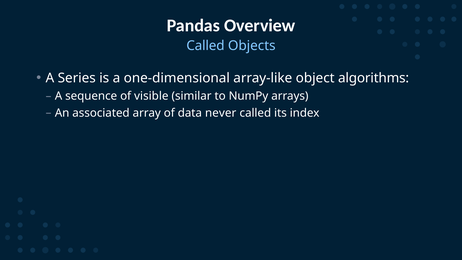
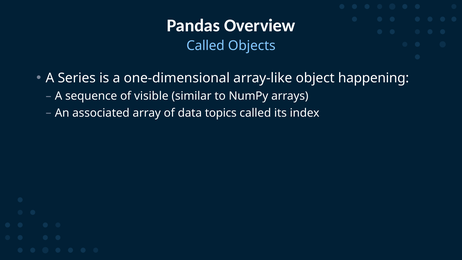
algorithms: algorithms -> happening (374, 78)
never: never -> topics (221, 113)
